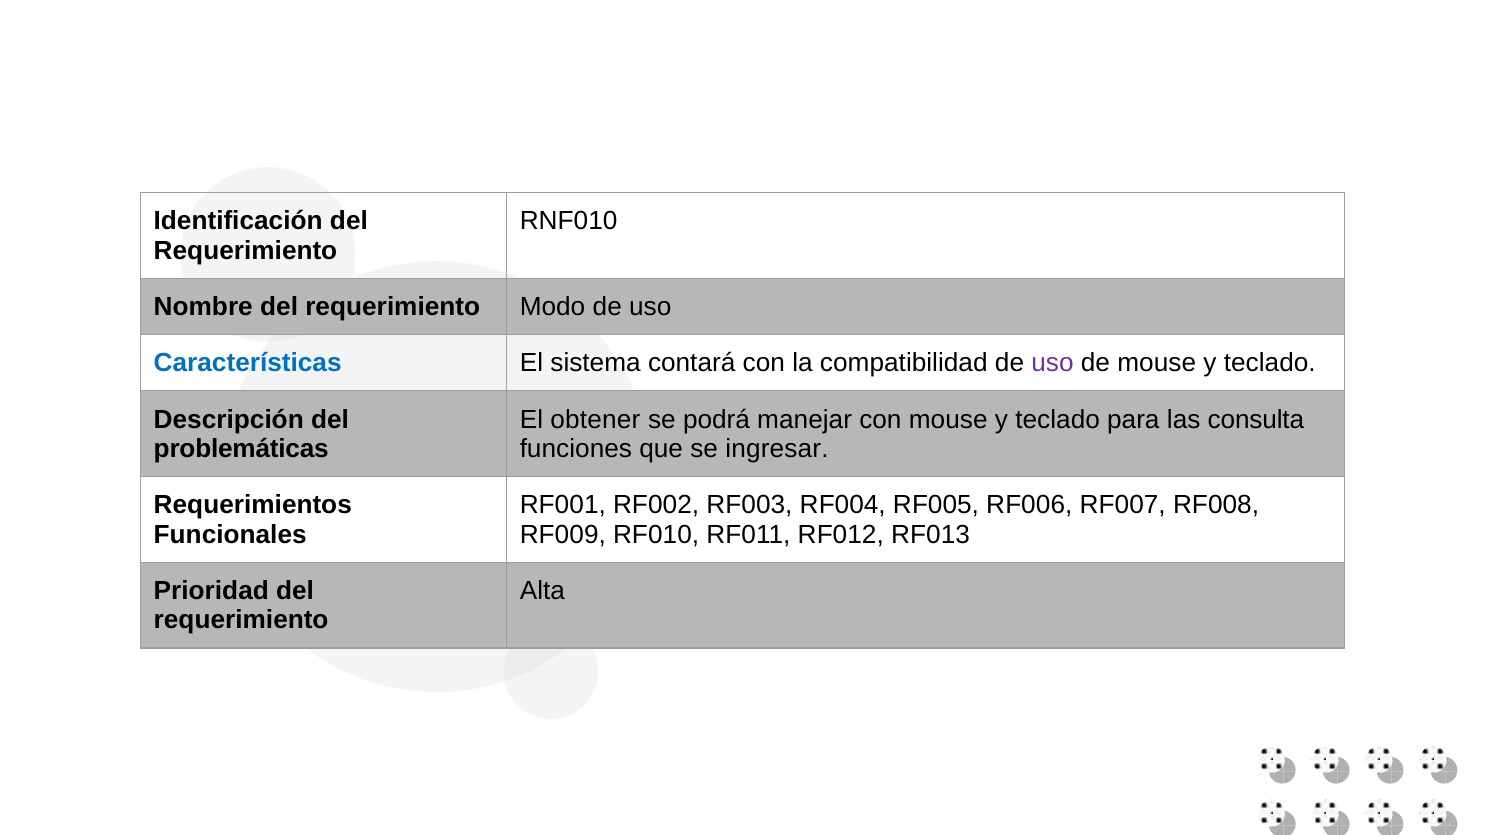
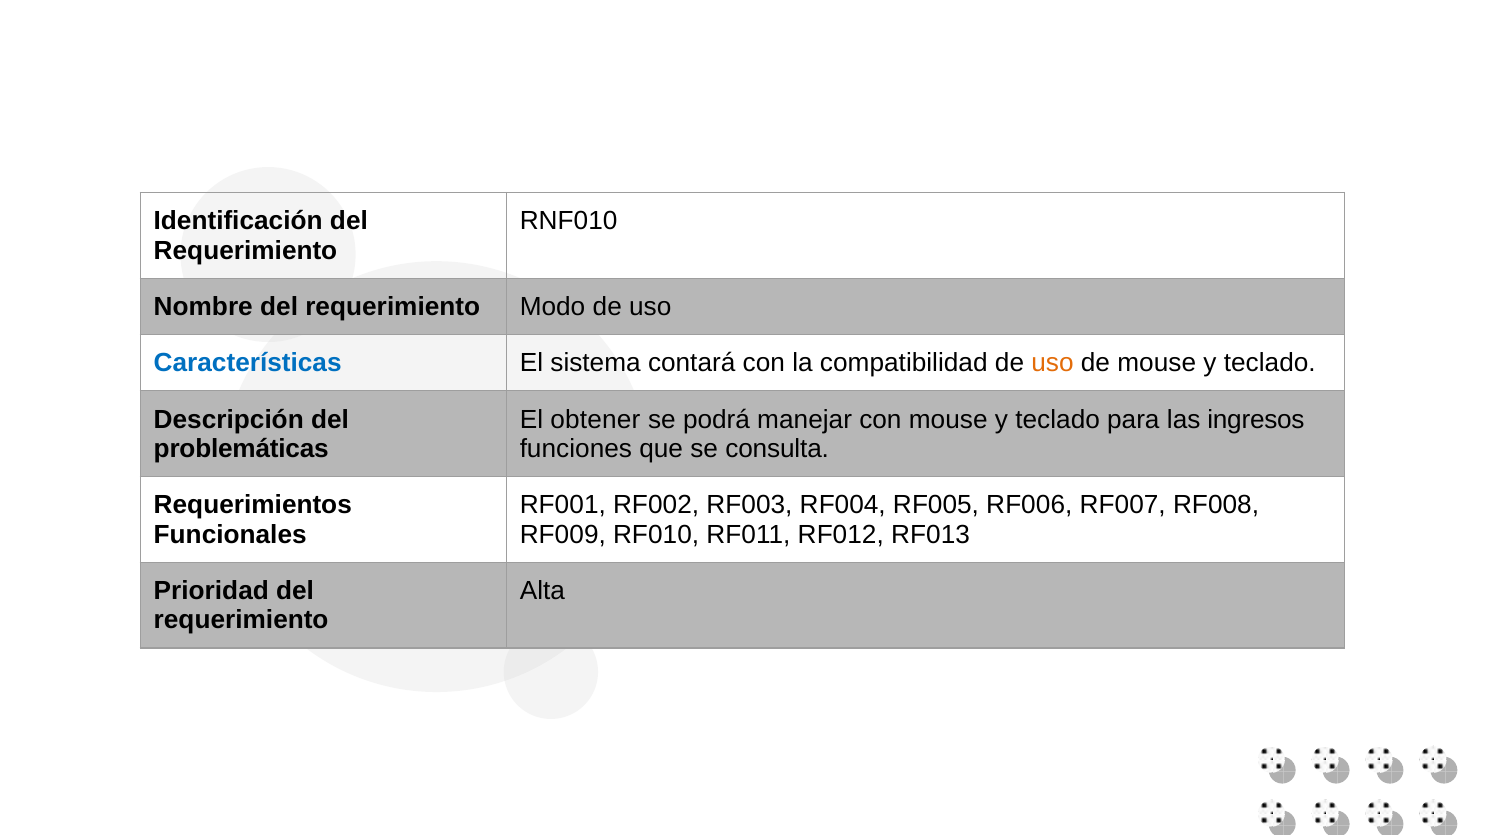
uso colour: purple -> orange (1052, 363)
consulta: consulta -> ingresos (1256, 420)
ingresar: ingresar -> consulta (777, 449)
